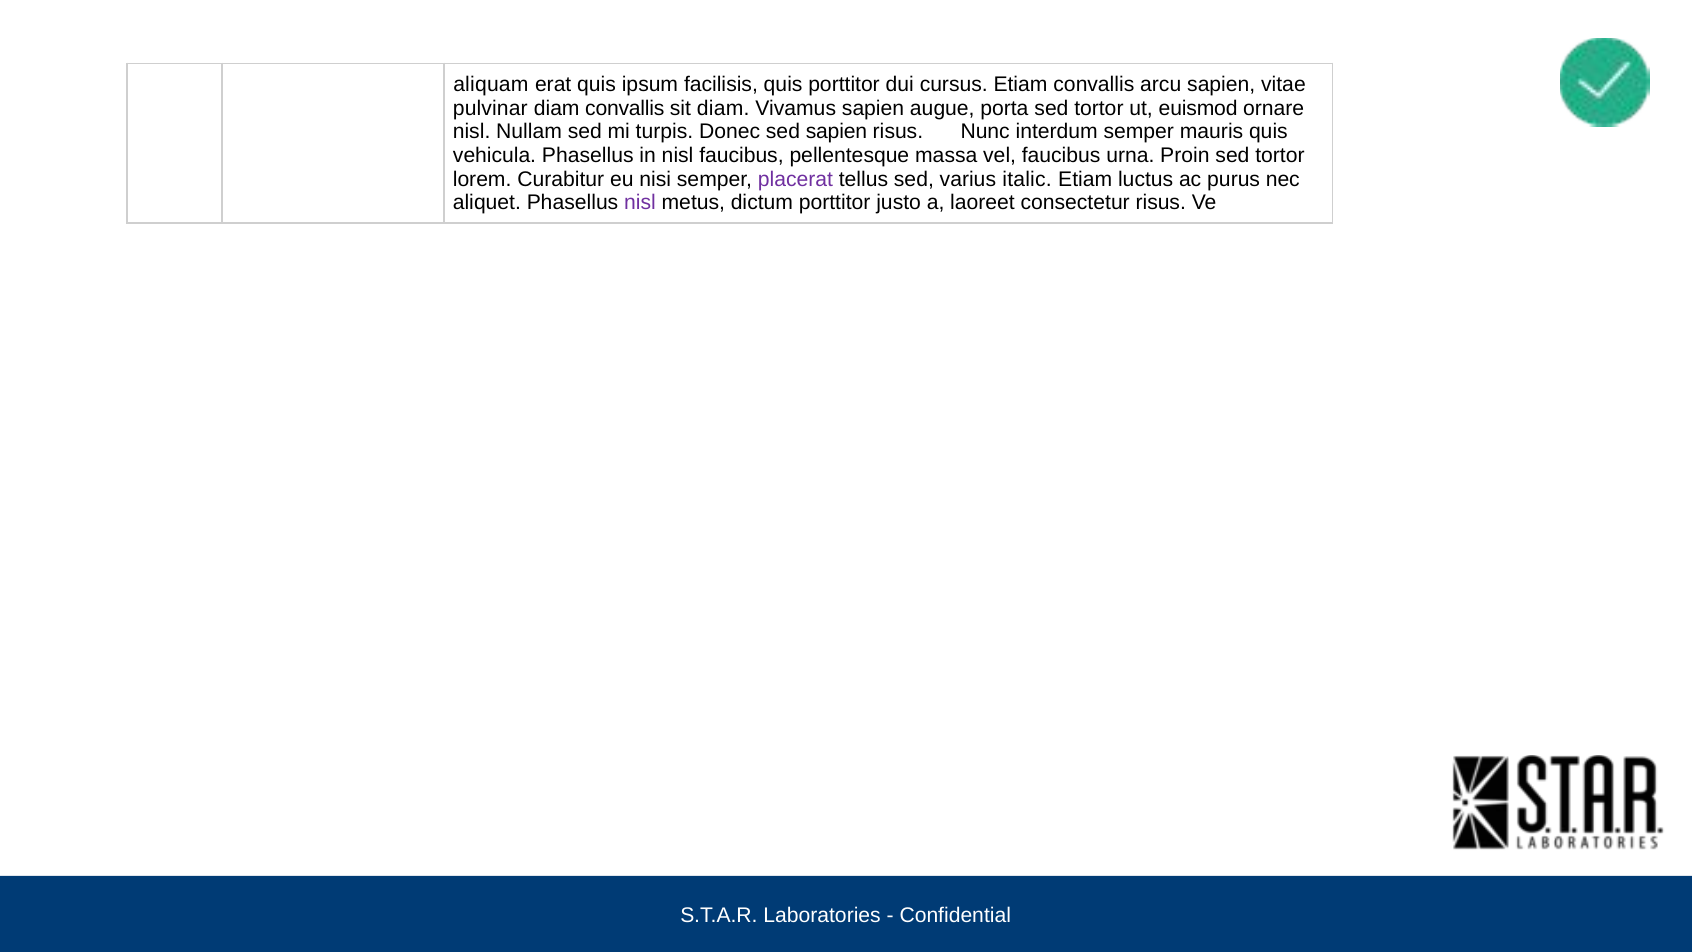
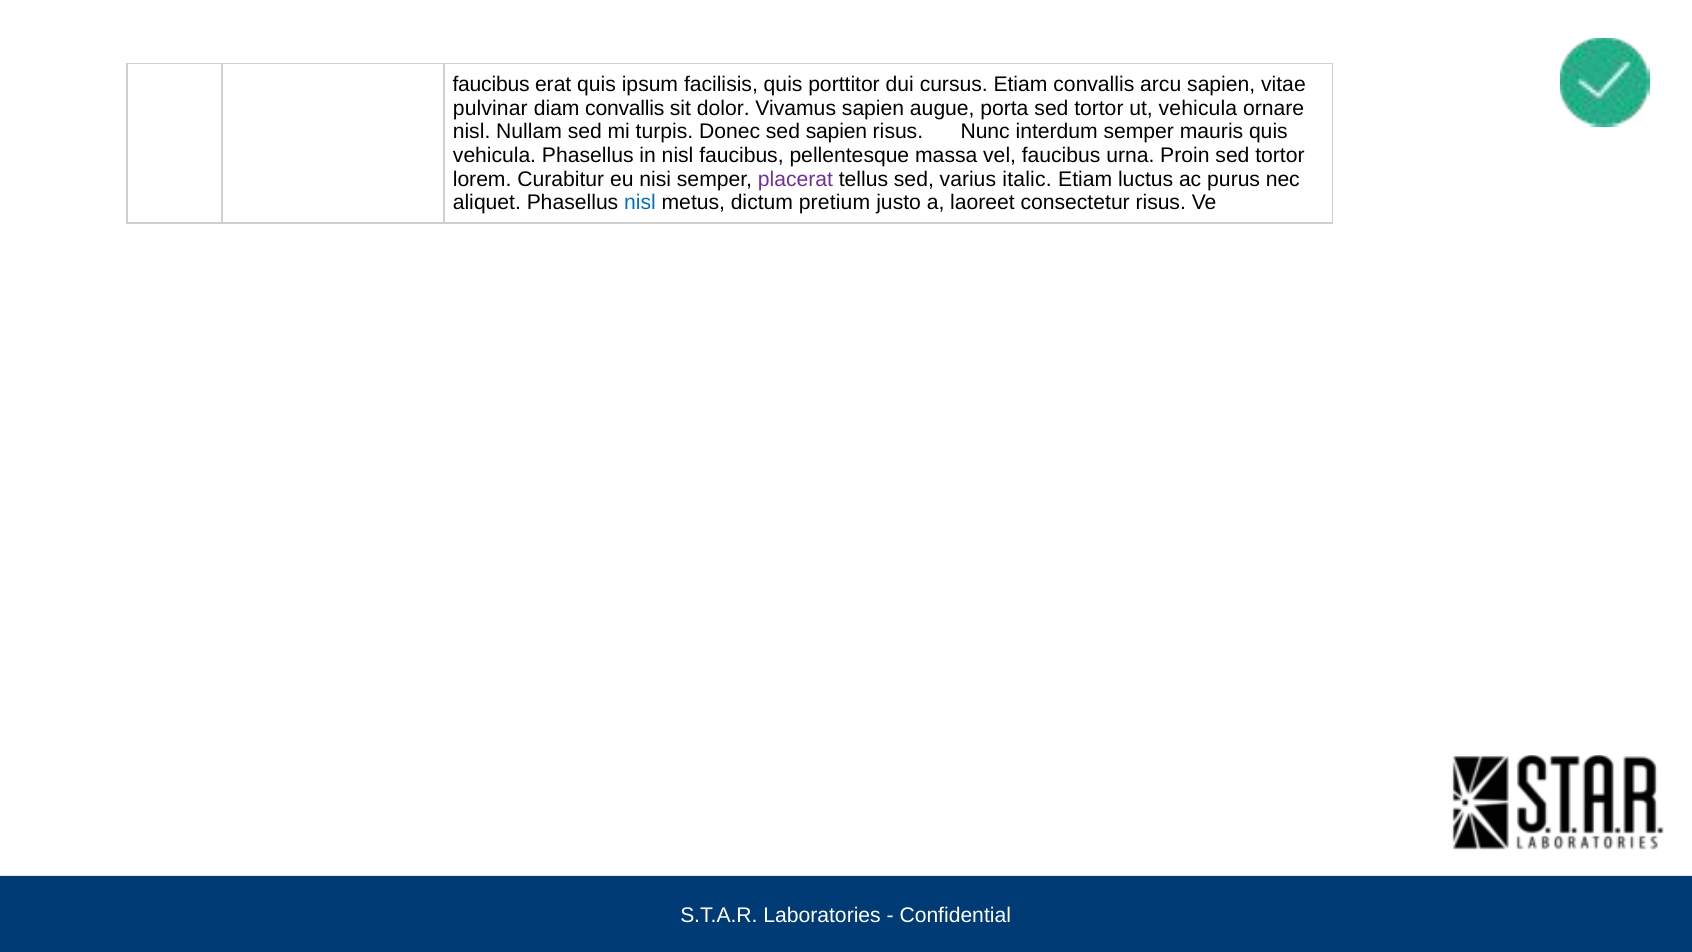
aliquam: aliquam -> faucibus (491, 85)
sit diam: diam -> dolor (723, 108)
ut euismod: euismod -> vehicula (1198, 108)
nisl colour: purple -> blue (640, 203)
dictum porttitor: porttitor -> pretium (835, 203)
